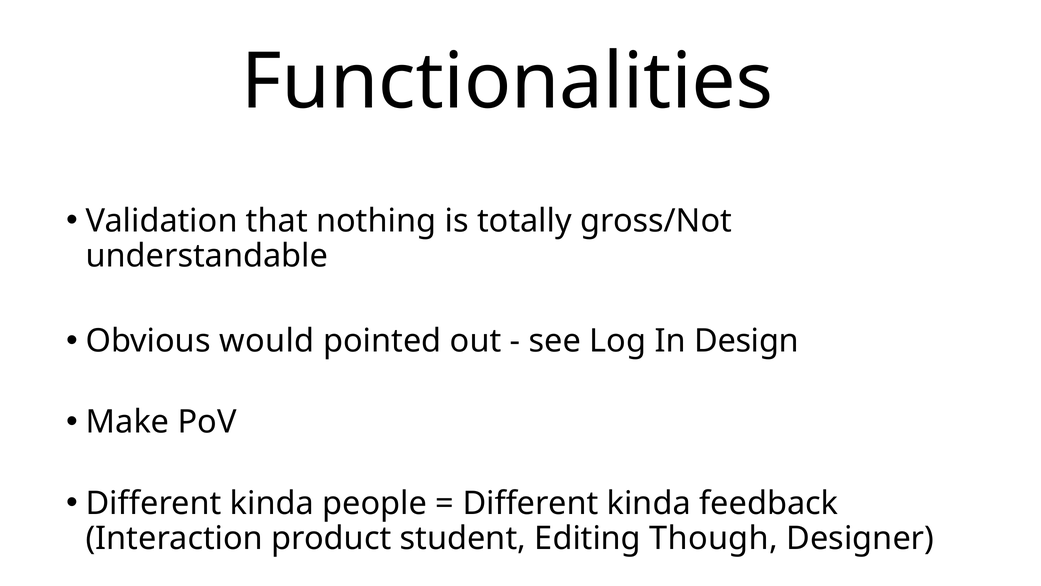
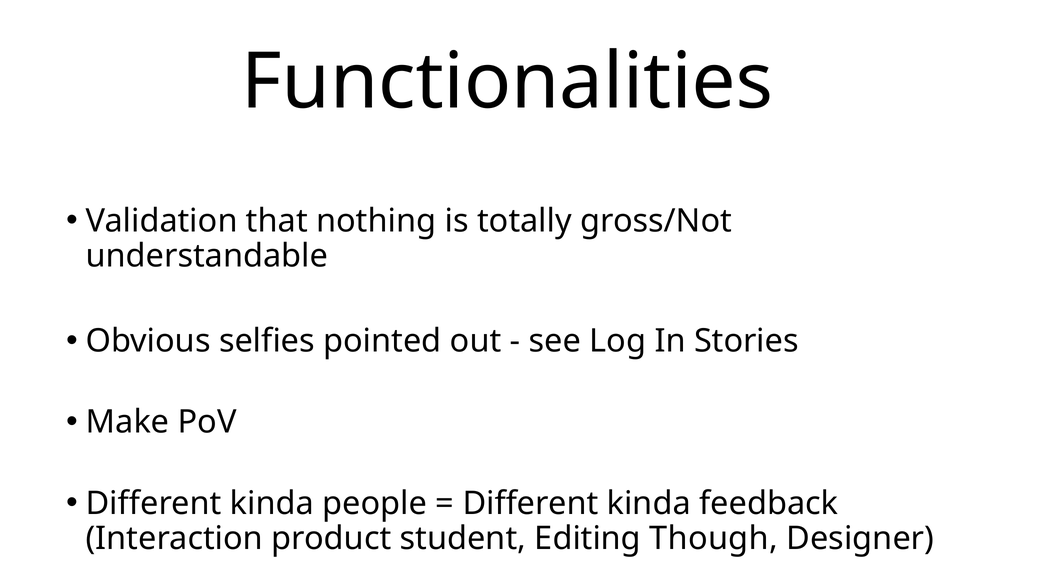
would: would -> selfies (267, 341)
Design: Design -> Stories (746, 341)
